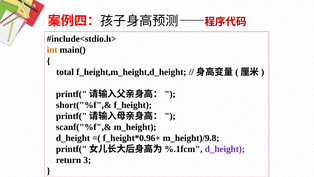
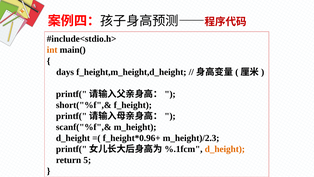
total: total -> days (65, 72)
m_height)/9.8: m_height)/9.8 -> m_height)/2.3 (191, 138)
d_height colour: purple -> orange (225, 149)
3: 3 -> 5 (87, 160)
